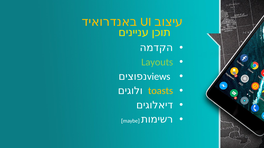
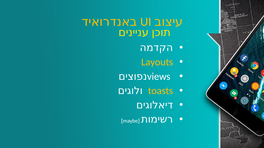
Layouts colour: light green -> yellow (157, 62)
